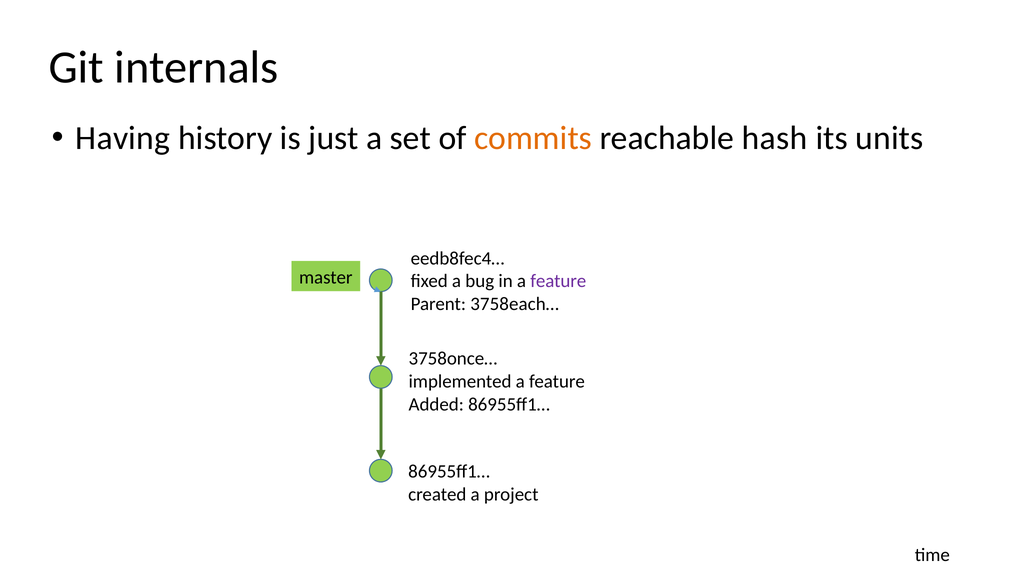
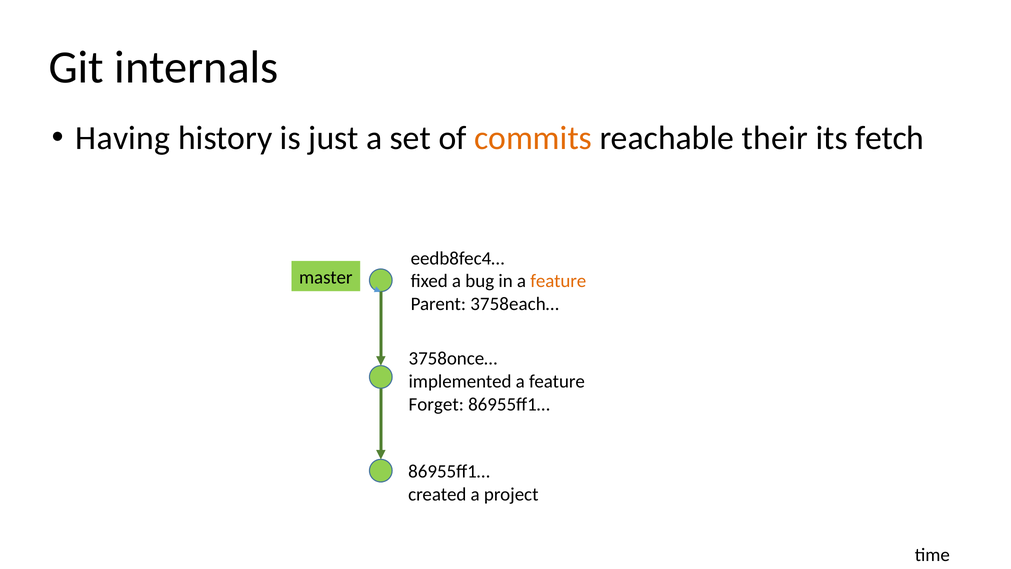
hash: hash -> their (775, 138)
units: units -> fetch (890, 138)
feature colour: purple -> orange (558, 281)
Added: Added -> Forget (436, 404)
